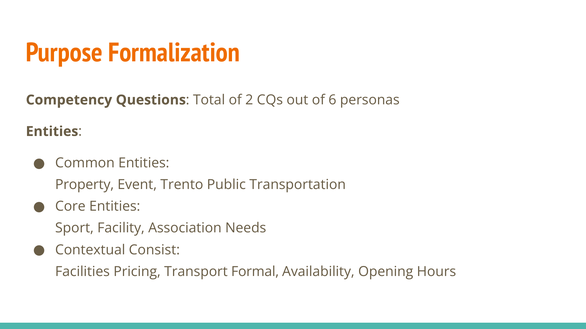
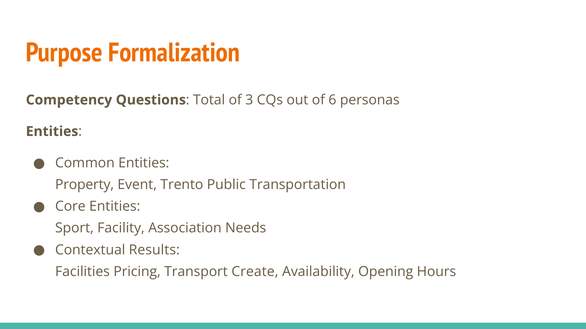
2: 2 -> 3 (249, 100)
Consist: Consist -> Results (154, 250)
Formal: Formal -> Create (255, 272)
